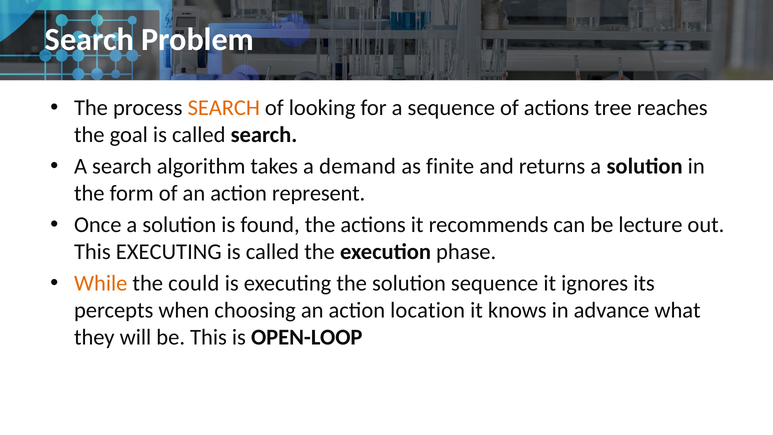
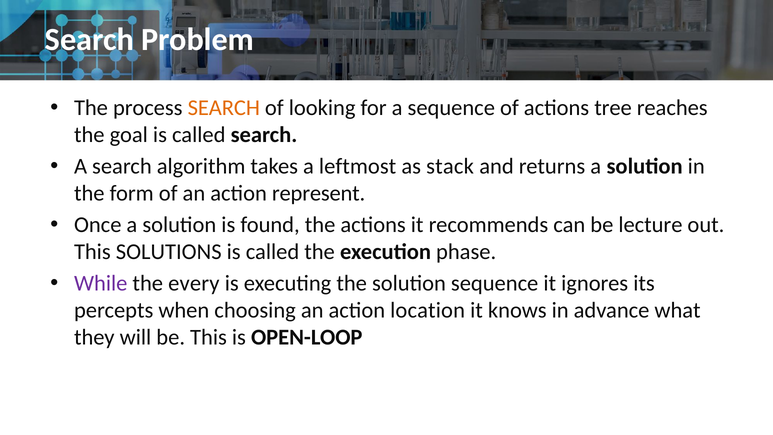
demand: demand -> leftmost (358, 166)
finite: finite -> stack (450, 166)
This EXECUTING: EXECUTING -> SOLUTIONS (169, 252)
While colour: orange -> purple (101, 283)
could: could -> every (194, 283)
